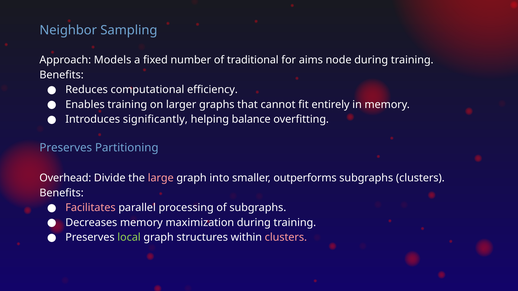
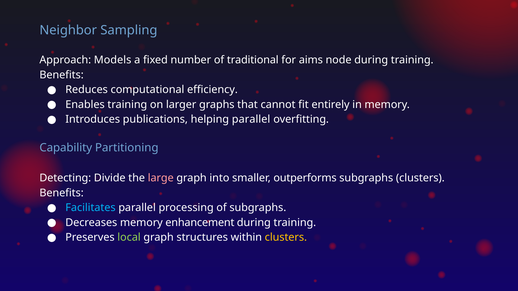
significantly: significantly -> publications (155, 120)
helping balance: balance -> parallel (251, 120)
Preserves: Preserves -> Capability (66, 148)
Overhead: Overhead -> Detecting (65, 178)
Facilitates colour: pink -> light blue (90, 208)
maximization: maximization -> enhancement (200, 223)
clusters colour: pink -> yellow (286, 238)
